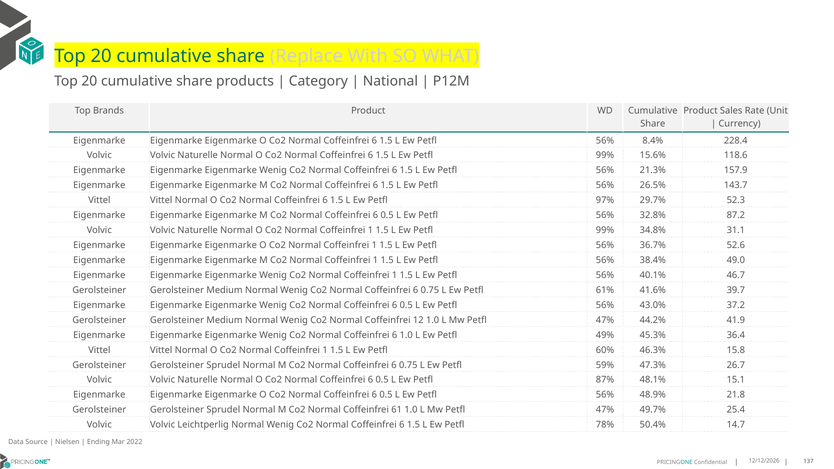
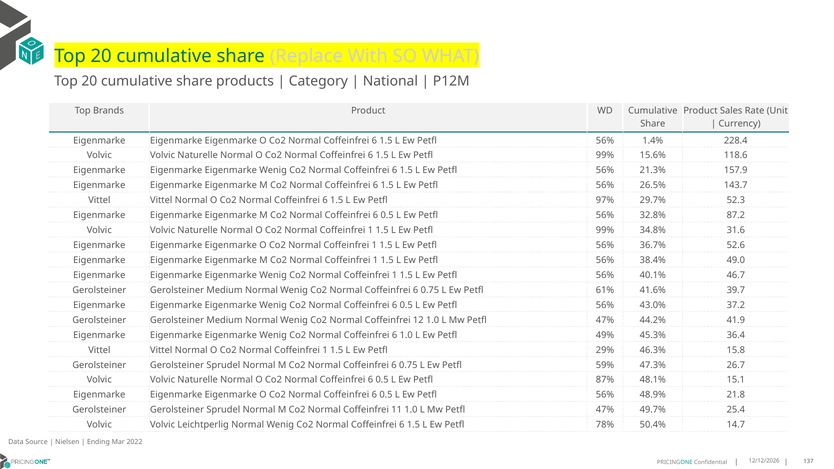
8.4%: 8.4% -> 1.4% (653, 140)
31.1: 31.1 -> 31.6 (736, 230)
60%: 60% -> 29% (605, 350)
61: 61 -> 11 (397, 410)
